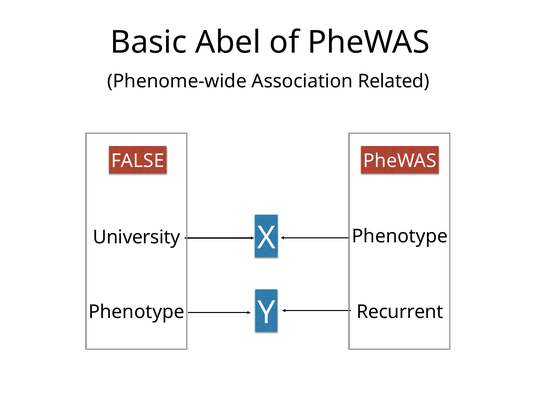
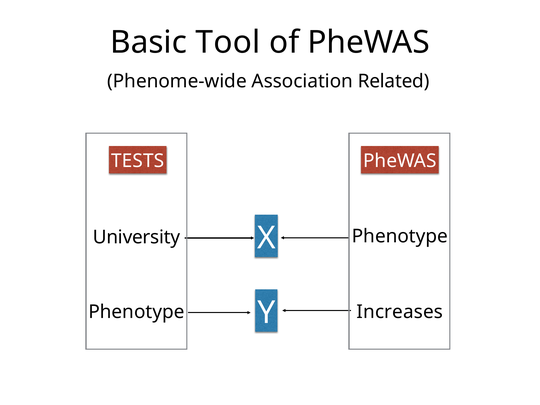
Abel: Abel -> Tool (228, 42)
FALSE: FALSE -> TESTS (138, 161)
Recurrent: Recurrent -> Increases (400, 312)
